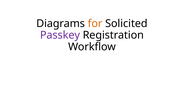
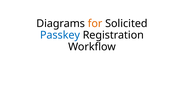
Passkey colour: purple -> blue (60, 35)
